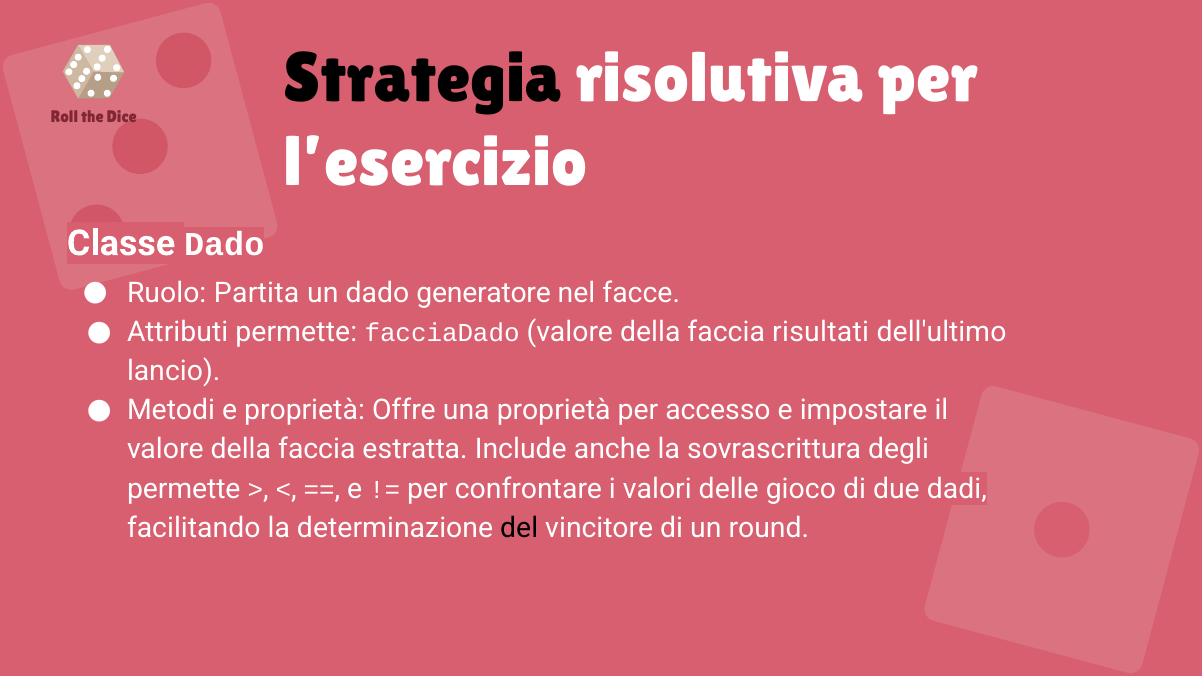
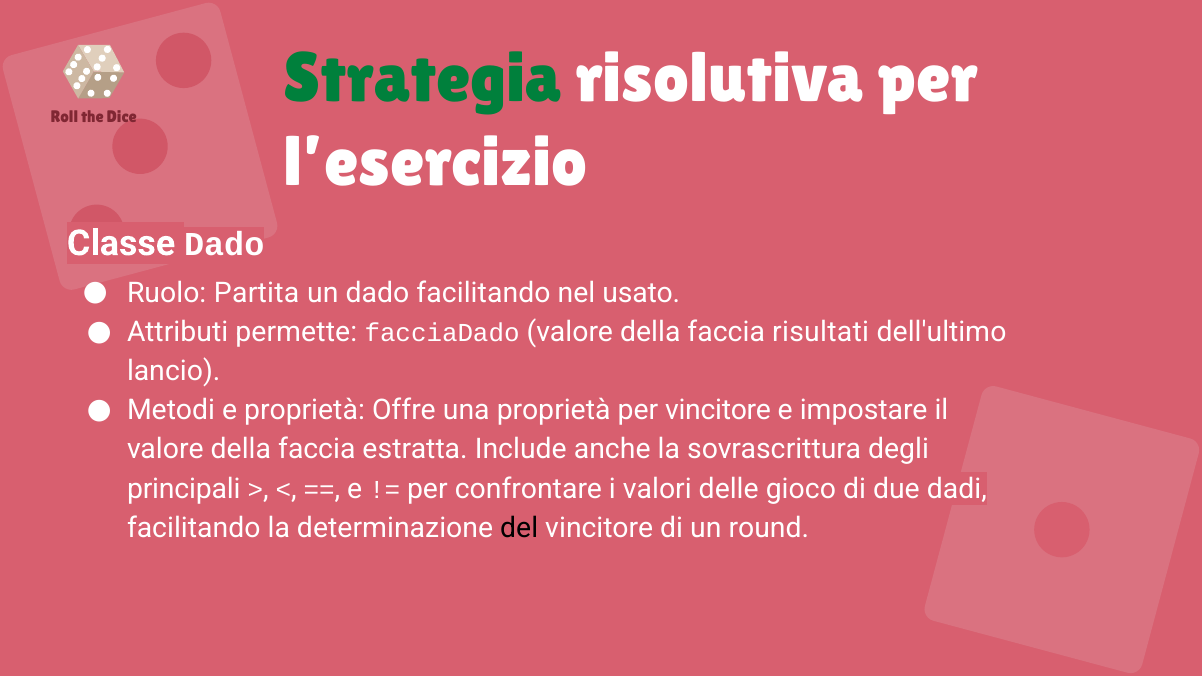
Strategia colour: black -> green (423, 79)
dado generatore: generatore -> facilitando (484, 293)
facce: facce -> usato (641, 293)
per accesso: accesso -> vincitore (718, 411)
permette: permette -> principali (184, 489)
